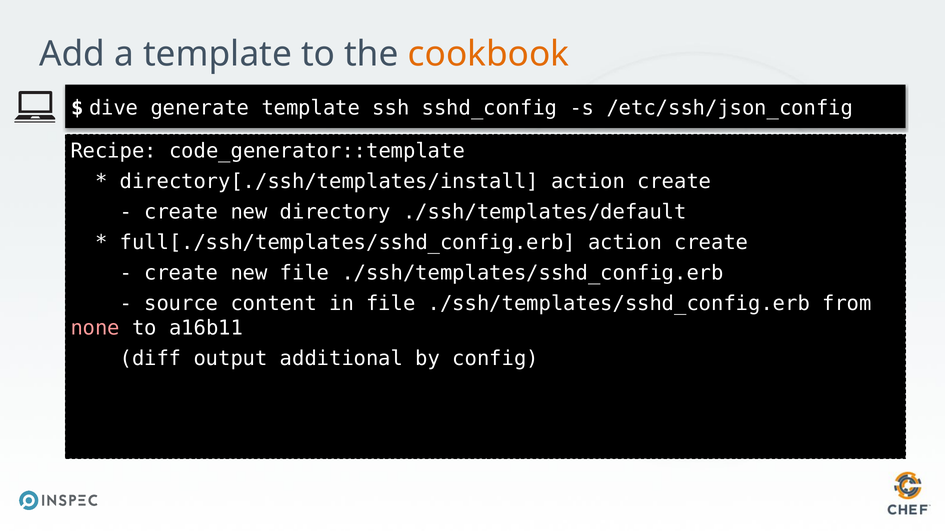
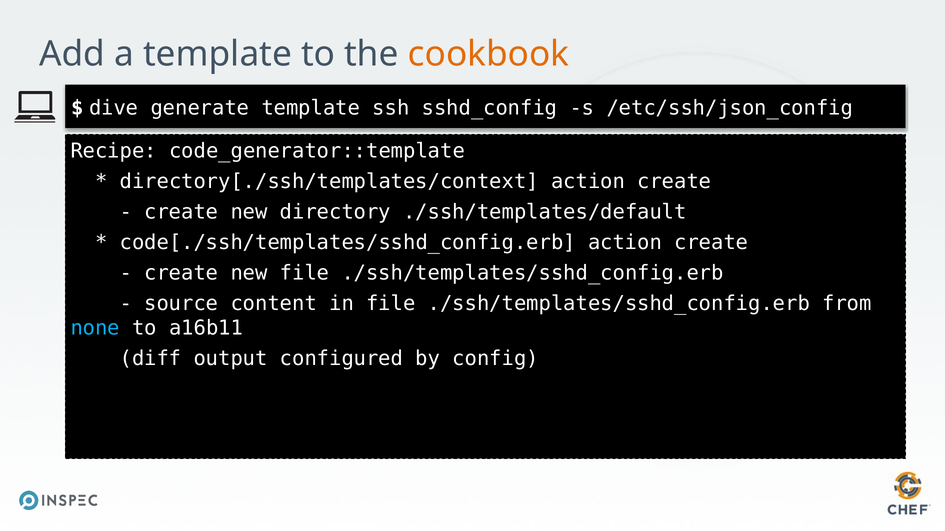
directory[./ssh/templates/install: directory[./ssh/templates/install -> directory[./ssh/templates/context (329, 182)
full[./ssh/templates/sshd_config.erb: full[./ssh/templates/sshd_config.erb -> code[./ssh/templates/sshd_config.erb (348, 243)
none colour: pink -> light blue (95, 328)
additional: additional -> configured (342, 359)
